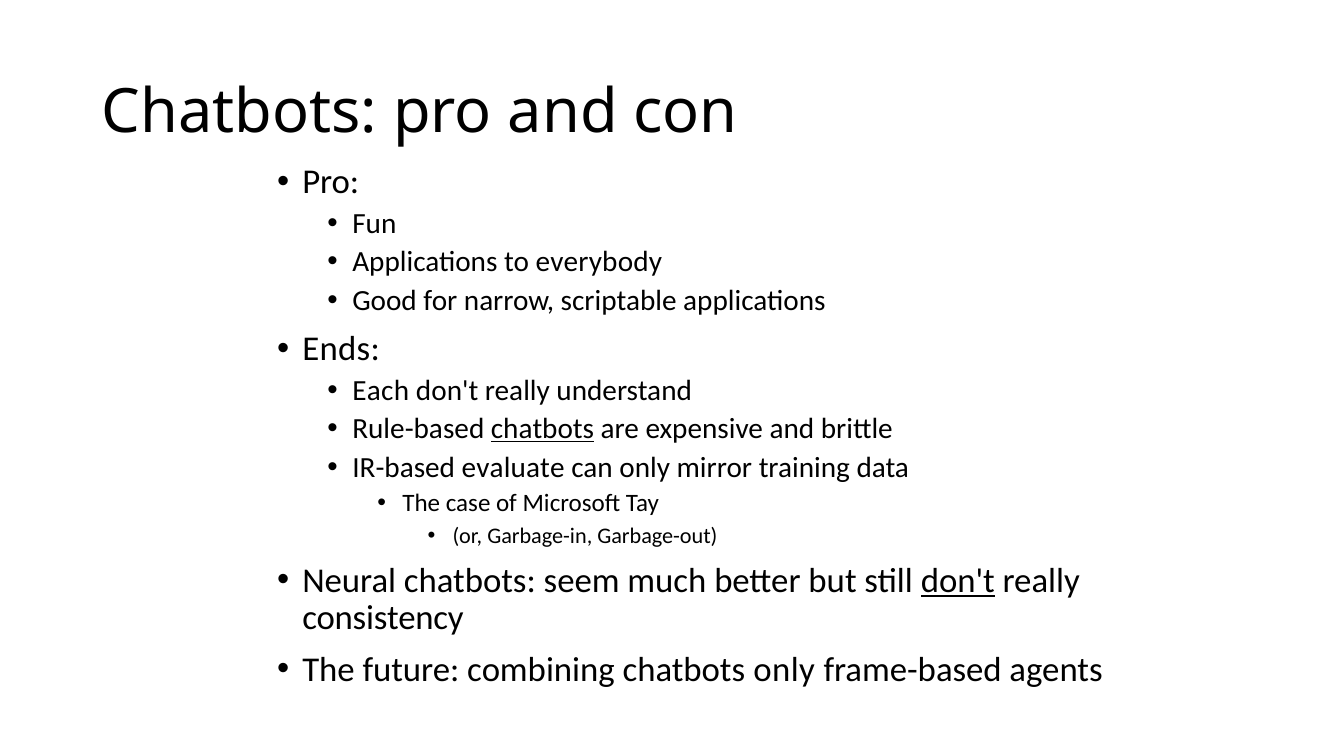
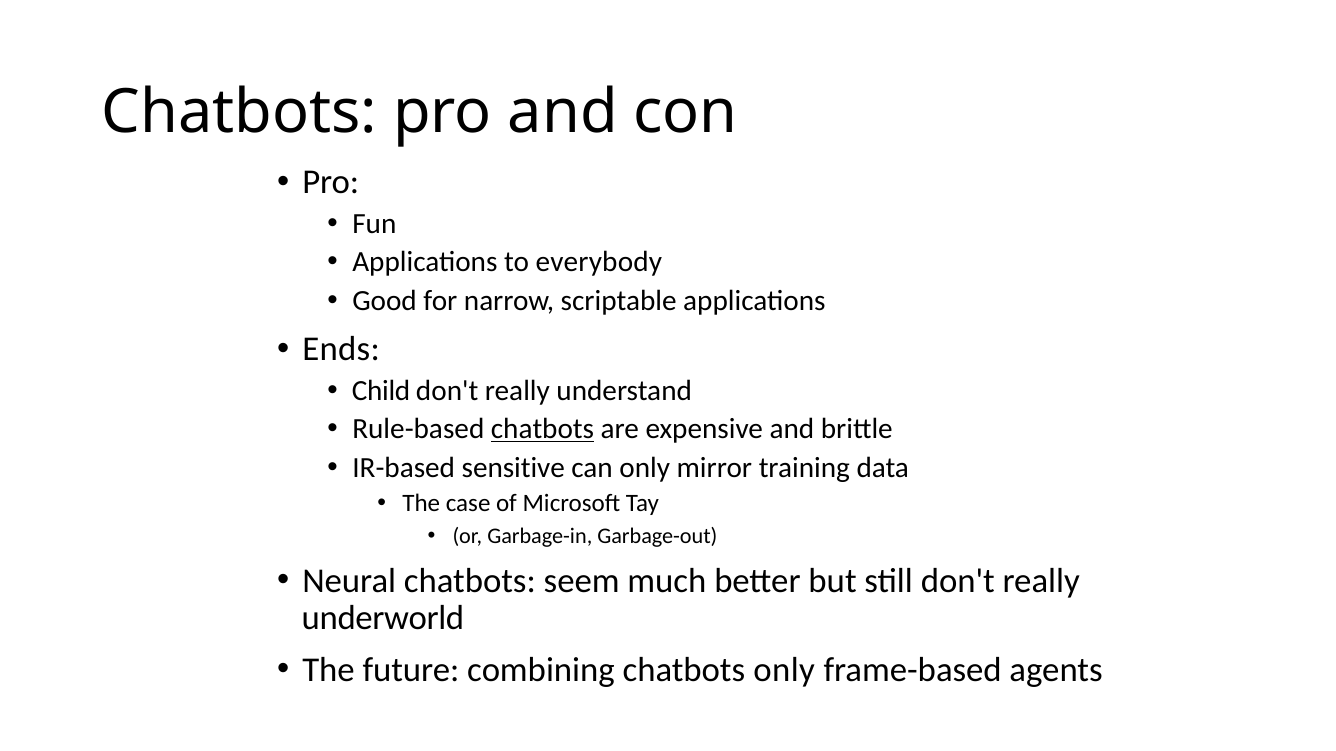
Each: Each -> Child (381, 391)
evaluate: evaluate -> sensitive (513, 468)
don't underline: present -> none (958, 581)
consistency: consistency -> underworld (383, 619)
